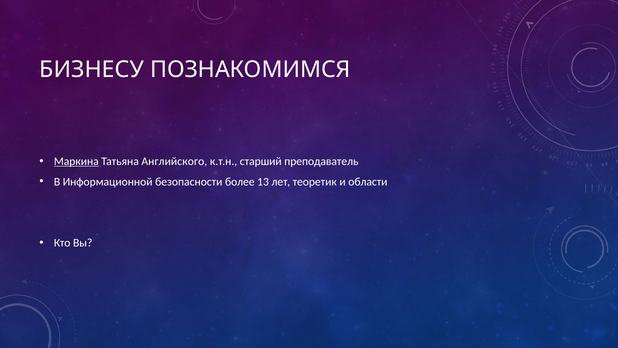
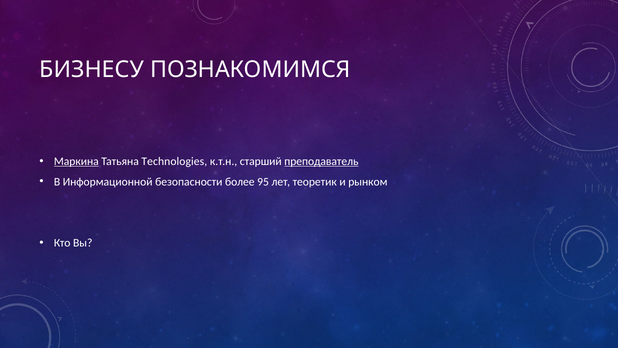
Английского: Английского -> Technologies (174, 161)
преподаватель underline: none -> present (321, 161)
13: 13 -> 95 (263, 182)
области: области -> рынком (368, 182)
